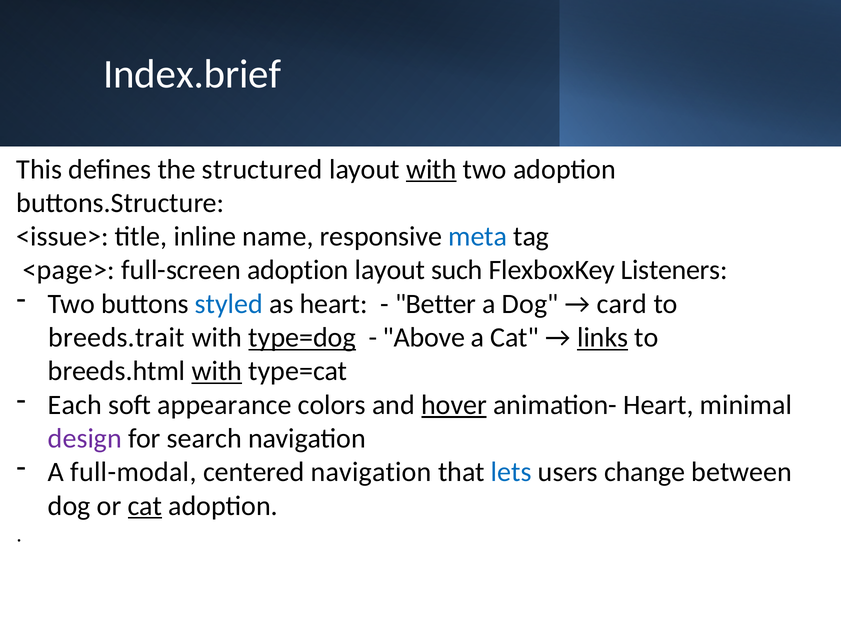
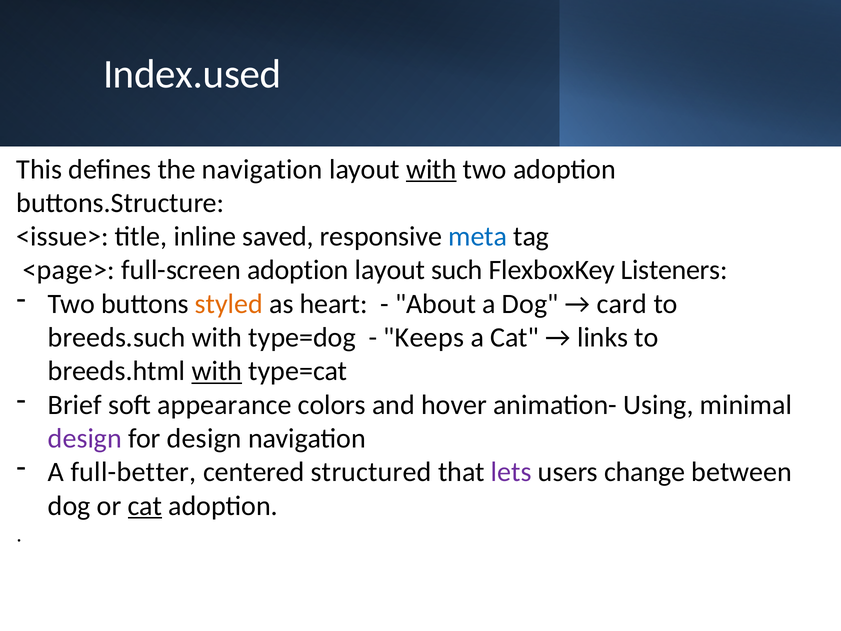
Index.brief: Index.brief -> Index.used (192, 74)
the structured: structured -> navigation (262, 169)
name: name -> saved (278, 236)
styled colour: blue -> orange (229, 304)
Better: Better -> About (435, 304)
breeds.trait: breeds.trait -> breeds.such (117, 337)
type=dog underline: present -> none (302, 337)
Above: Above -> Keeps (424, 337)
links underline: present -> none (603, 337)
Each: Each -> Brief (75, 405)
hover underline: present -> none (454, 405)
animation- Heart: Heart -> Using (658, 405)
for search: search -> design (204, 438)
full-modal: full-modal -> full-better (134, 472)
centered navigation: navigation -> structured (371, 472)
lets colour: blue -> purple (511, 472)
